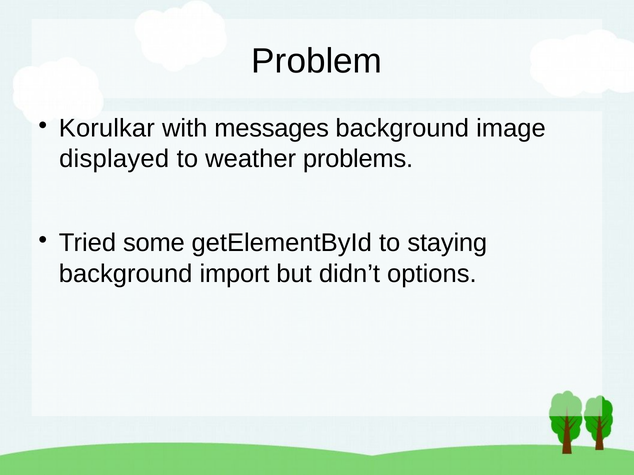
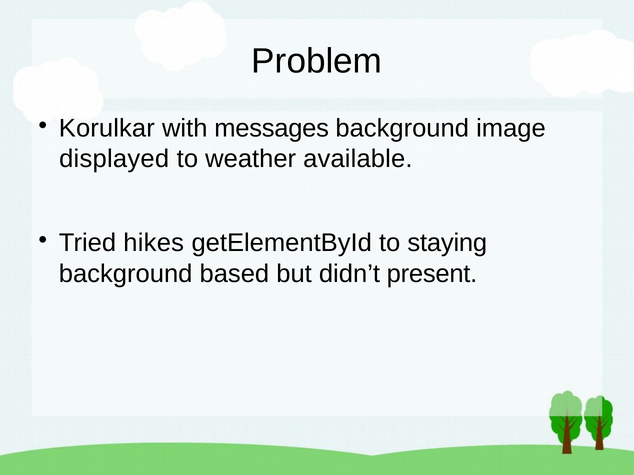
problems: problems -> available (358, 159)
some: some -> hikes (154, 243)
import: import -> based (234, 274)
options: options -> present (432, 274)
